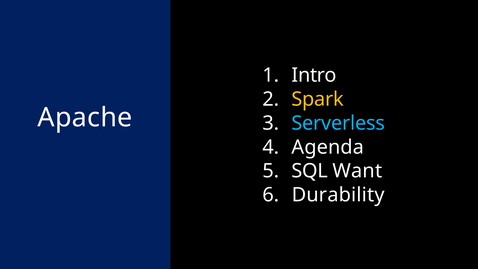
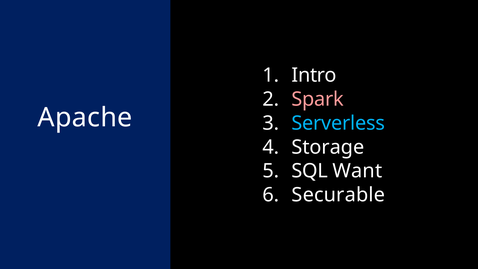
Spark colour: yellow -> pink (318, 99)
Agenda: Agenda -> Storage (328, 147)
Durability: Durability -> Securable (338, 195)
